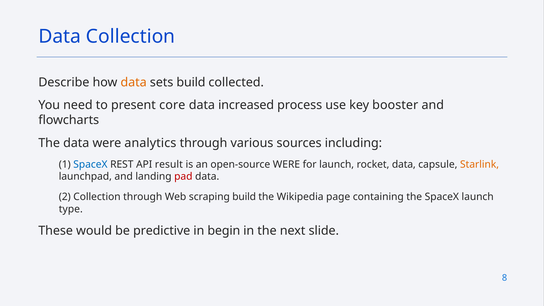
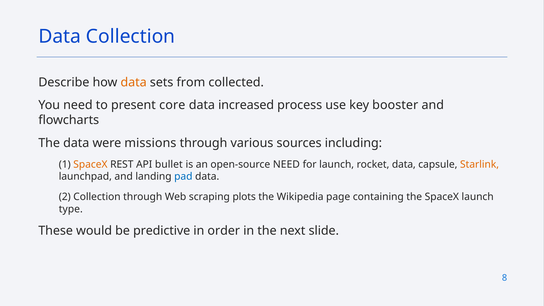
sets build: build -> from (191, 82)
analytics: analytics -> missions (150, 143)
SpaceX colour: blue -> orange (90, 164)
result: result -> bullet (169, 164)
open-source WERE: WERE -> NEED (286, 164)
pad colour: red -> blue (183, 177)
scraping build: build -> plots (244, 197)
begin: begin -> order (224, 231)
